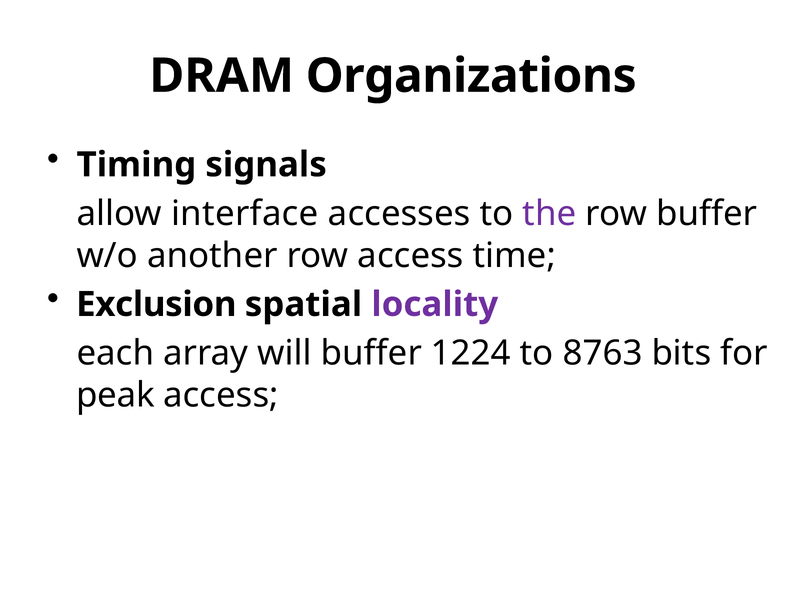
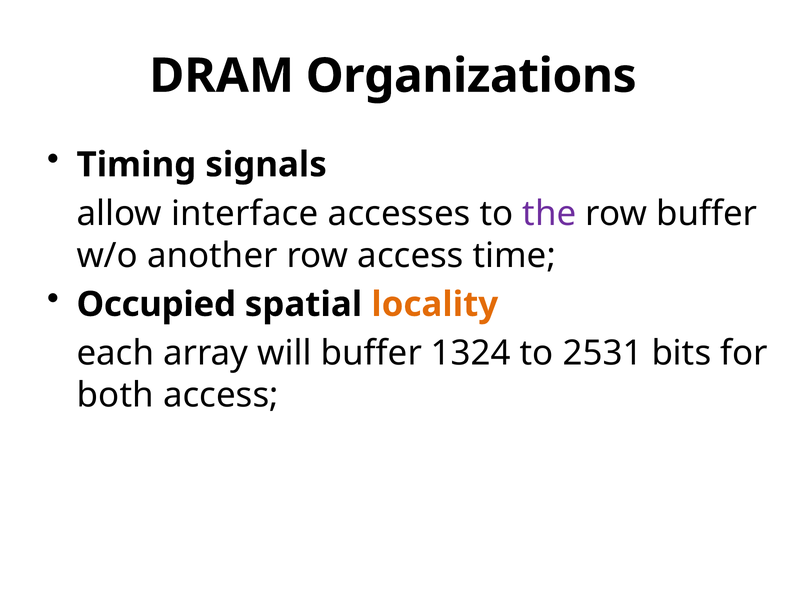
Exclusion: Exclusion -> Occupied (156, 304)
locality colour: purple -> orange (435, 304)
1224: 1224 -> 1324 (471, 353)
8763: 8763 -> 2531 (603, 353)
peak: peak -> both (115, 395)
